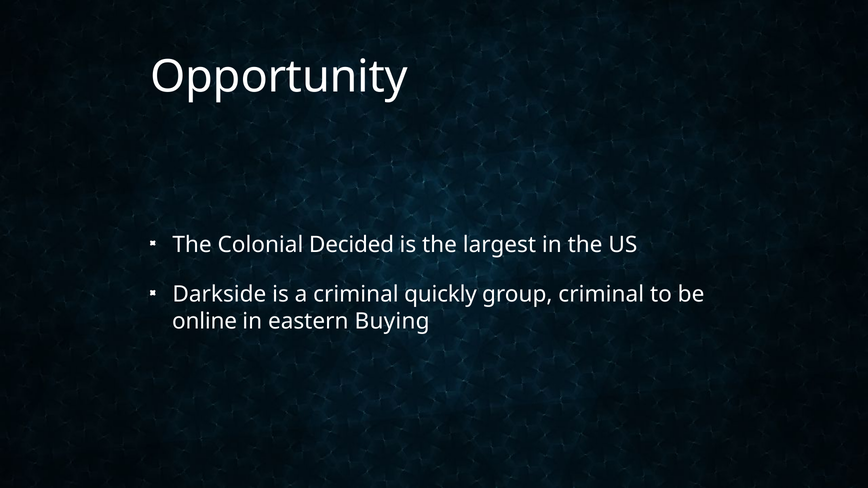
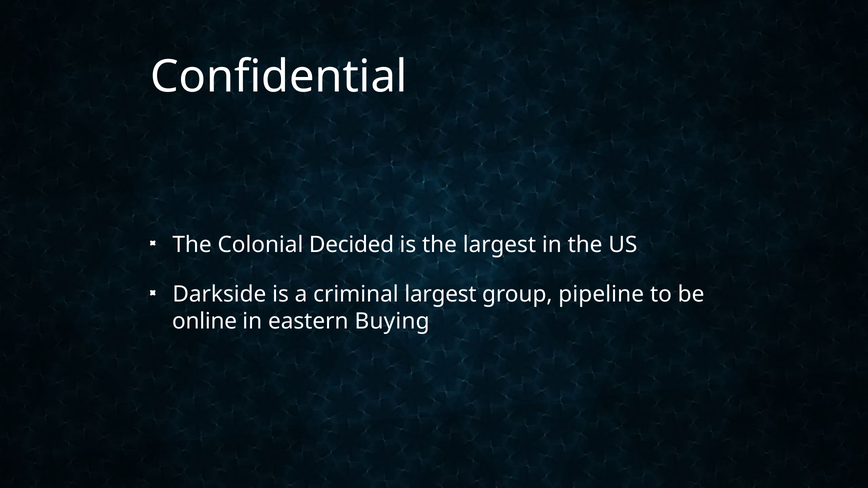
Opportunity: Opportunity -> Confidential (279, 77)
criminal quickly: quickly -> largest (440, 295)
group criminal: criminal -> pipeline (601, 295)
